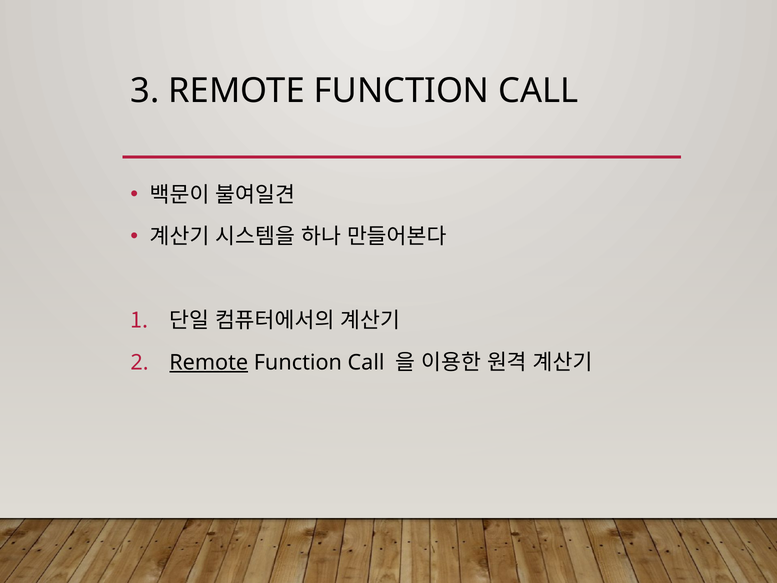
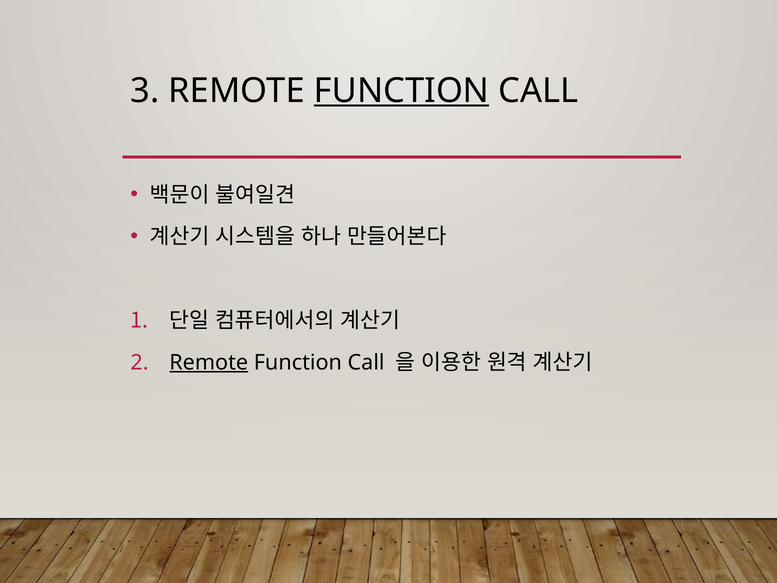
FUNCTION underline: none -> present (402, 91)
